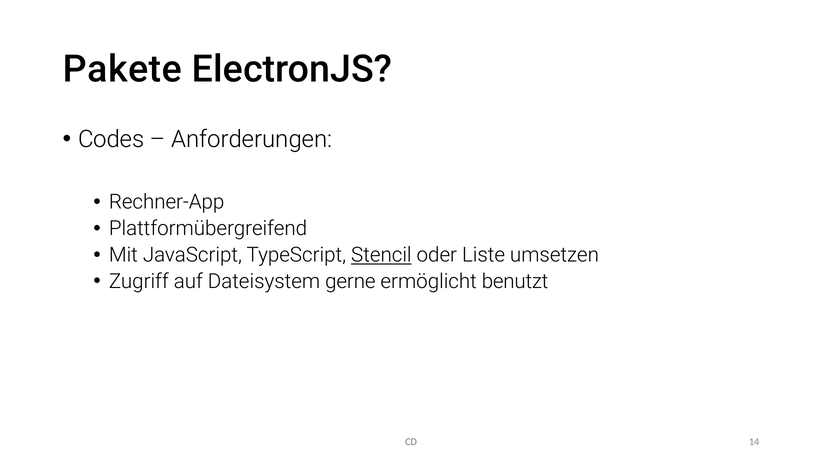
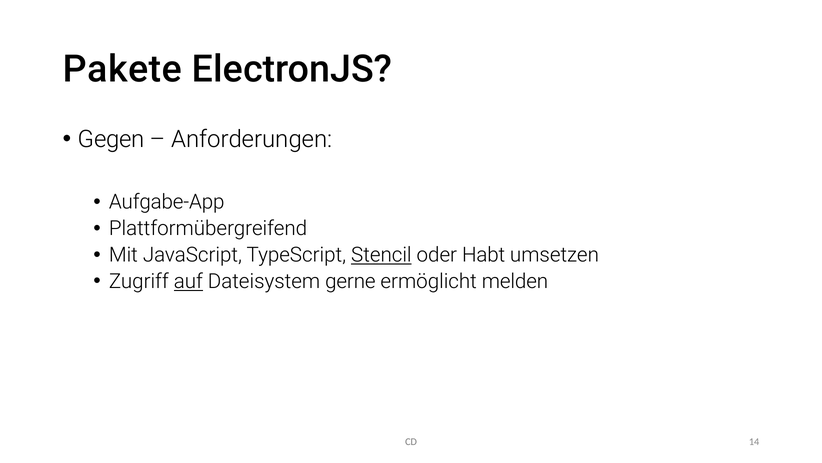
Codes: Codes -> Gegen (111, 139)
Rechner-App: Rechner-App -> Aufgabe-App (167, 202)
Liste: Liste -> Habt (484, 255)
auf underline: none -> present (188, 281)
benutzt: benutzt -> melden (515, 281)
